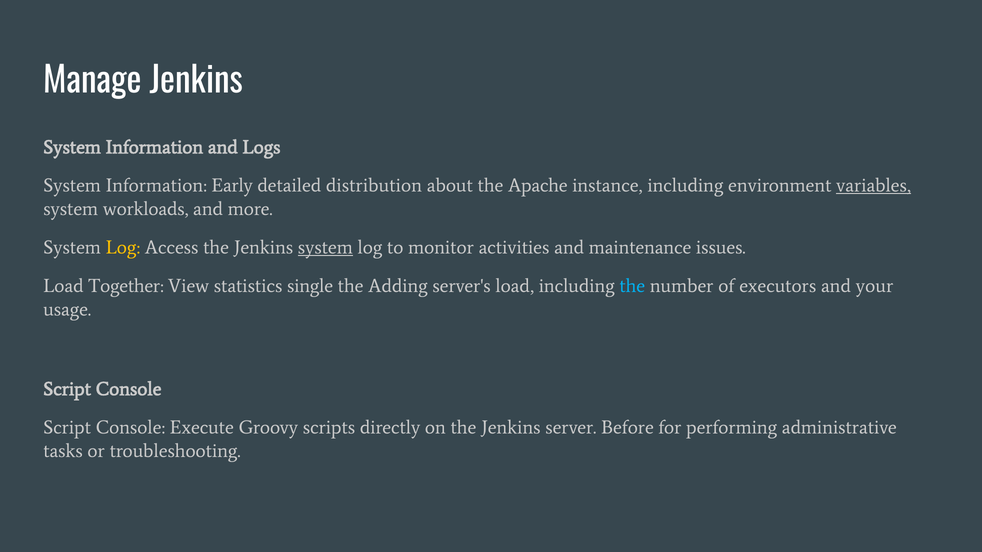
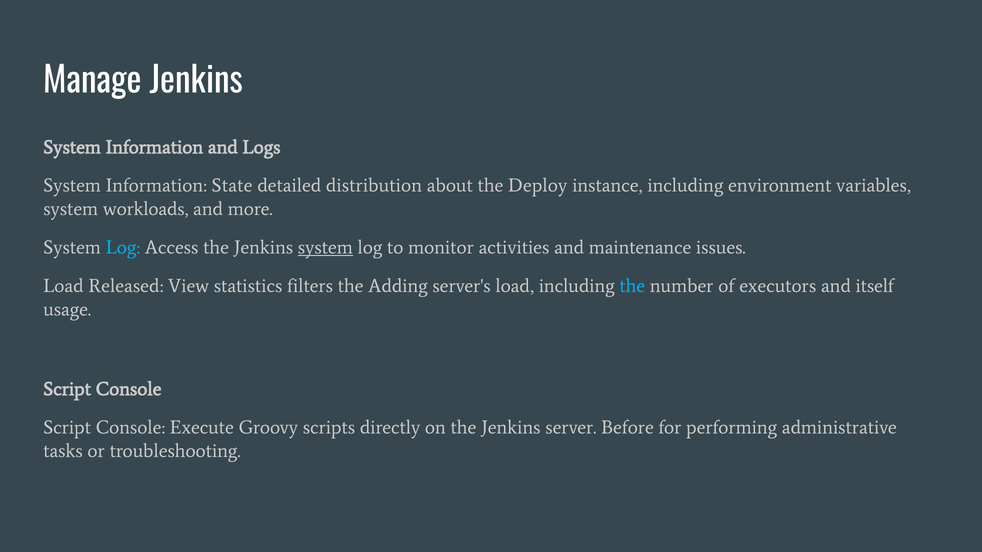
Early: Early -> State (232, 186)
Apache: Apache -> Deploy (538, 186)
variables underline: present -> none (874, 186)
Log colour: yellow -> light blue (123, 248)
Together: Together -> Released (126, 286)
single: single -> filters (310, 286)
your: your -> itself (875, 286)
